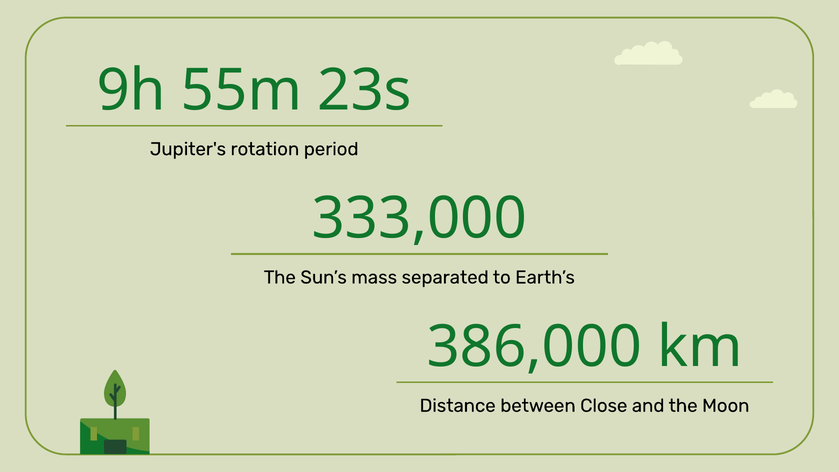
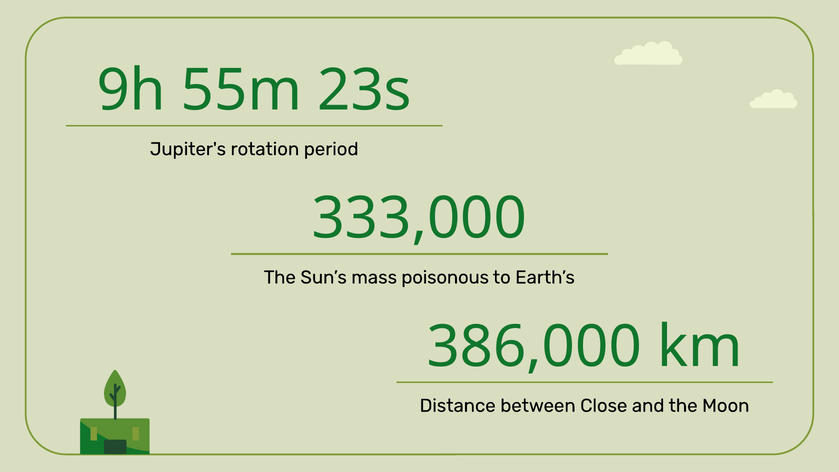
separated: separated -> poisonous (445, 277)
